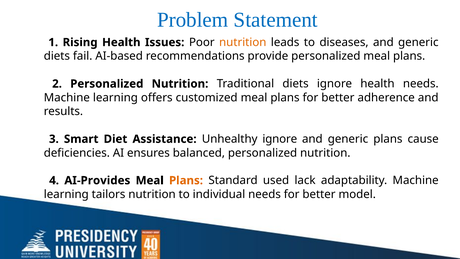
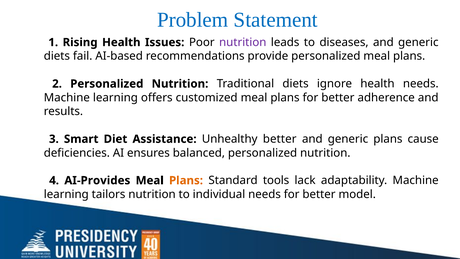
nutrition colour: orange -> purple (243, 42)
Unhealthy ignore: ignore -> better (280, 139)
used: used -> tools (276, 180)
